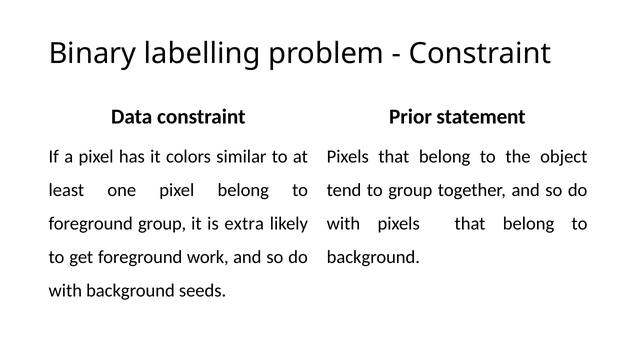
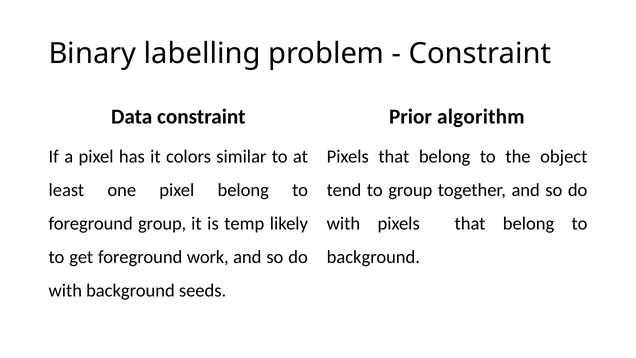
statement: statement -> algorithm (481, 117)
extra: extra -> temp (244, 223)
